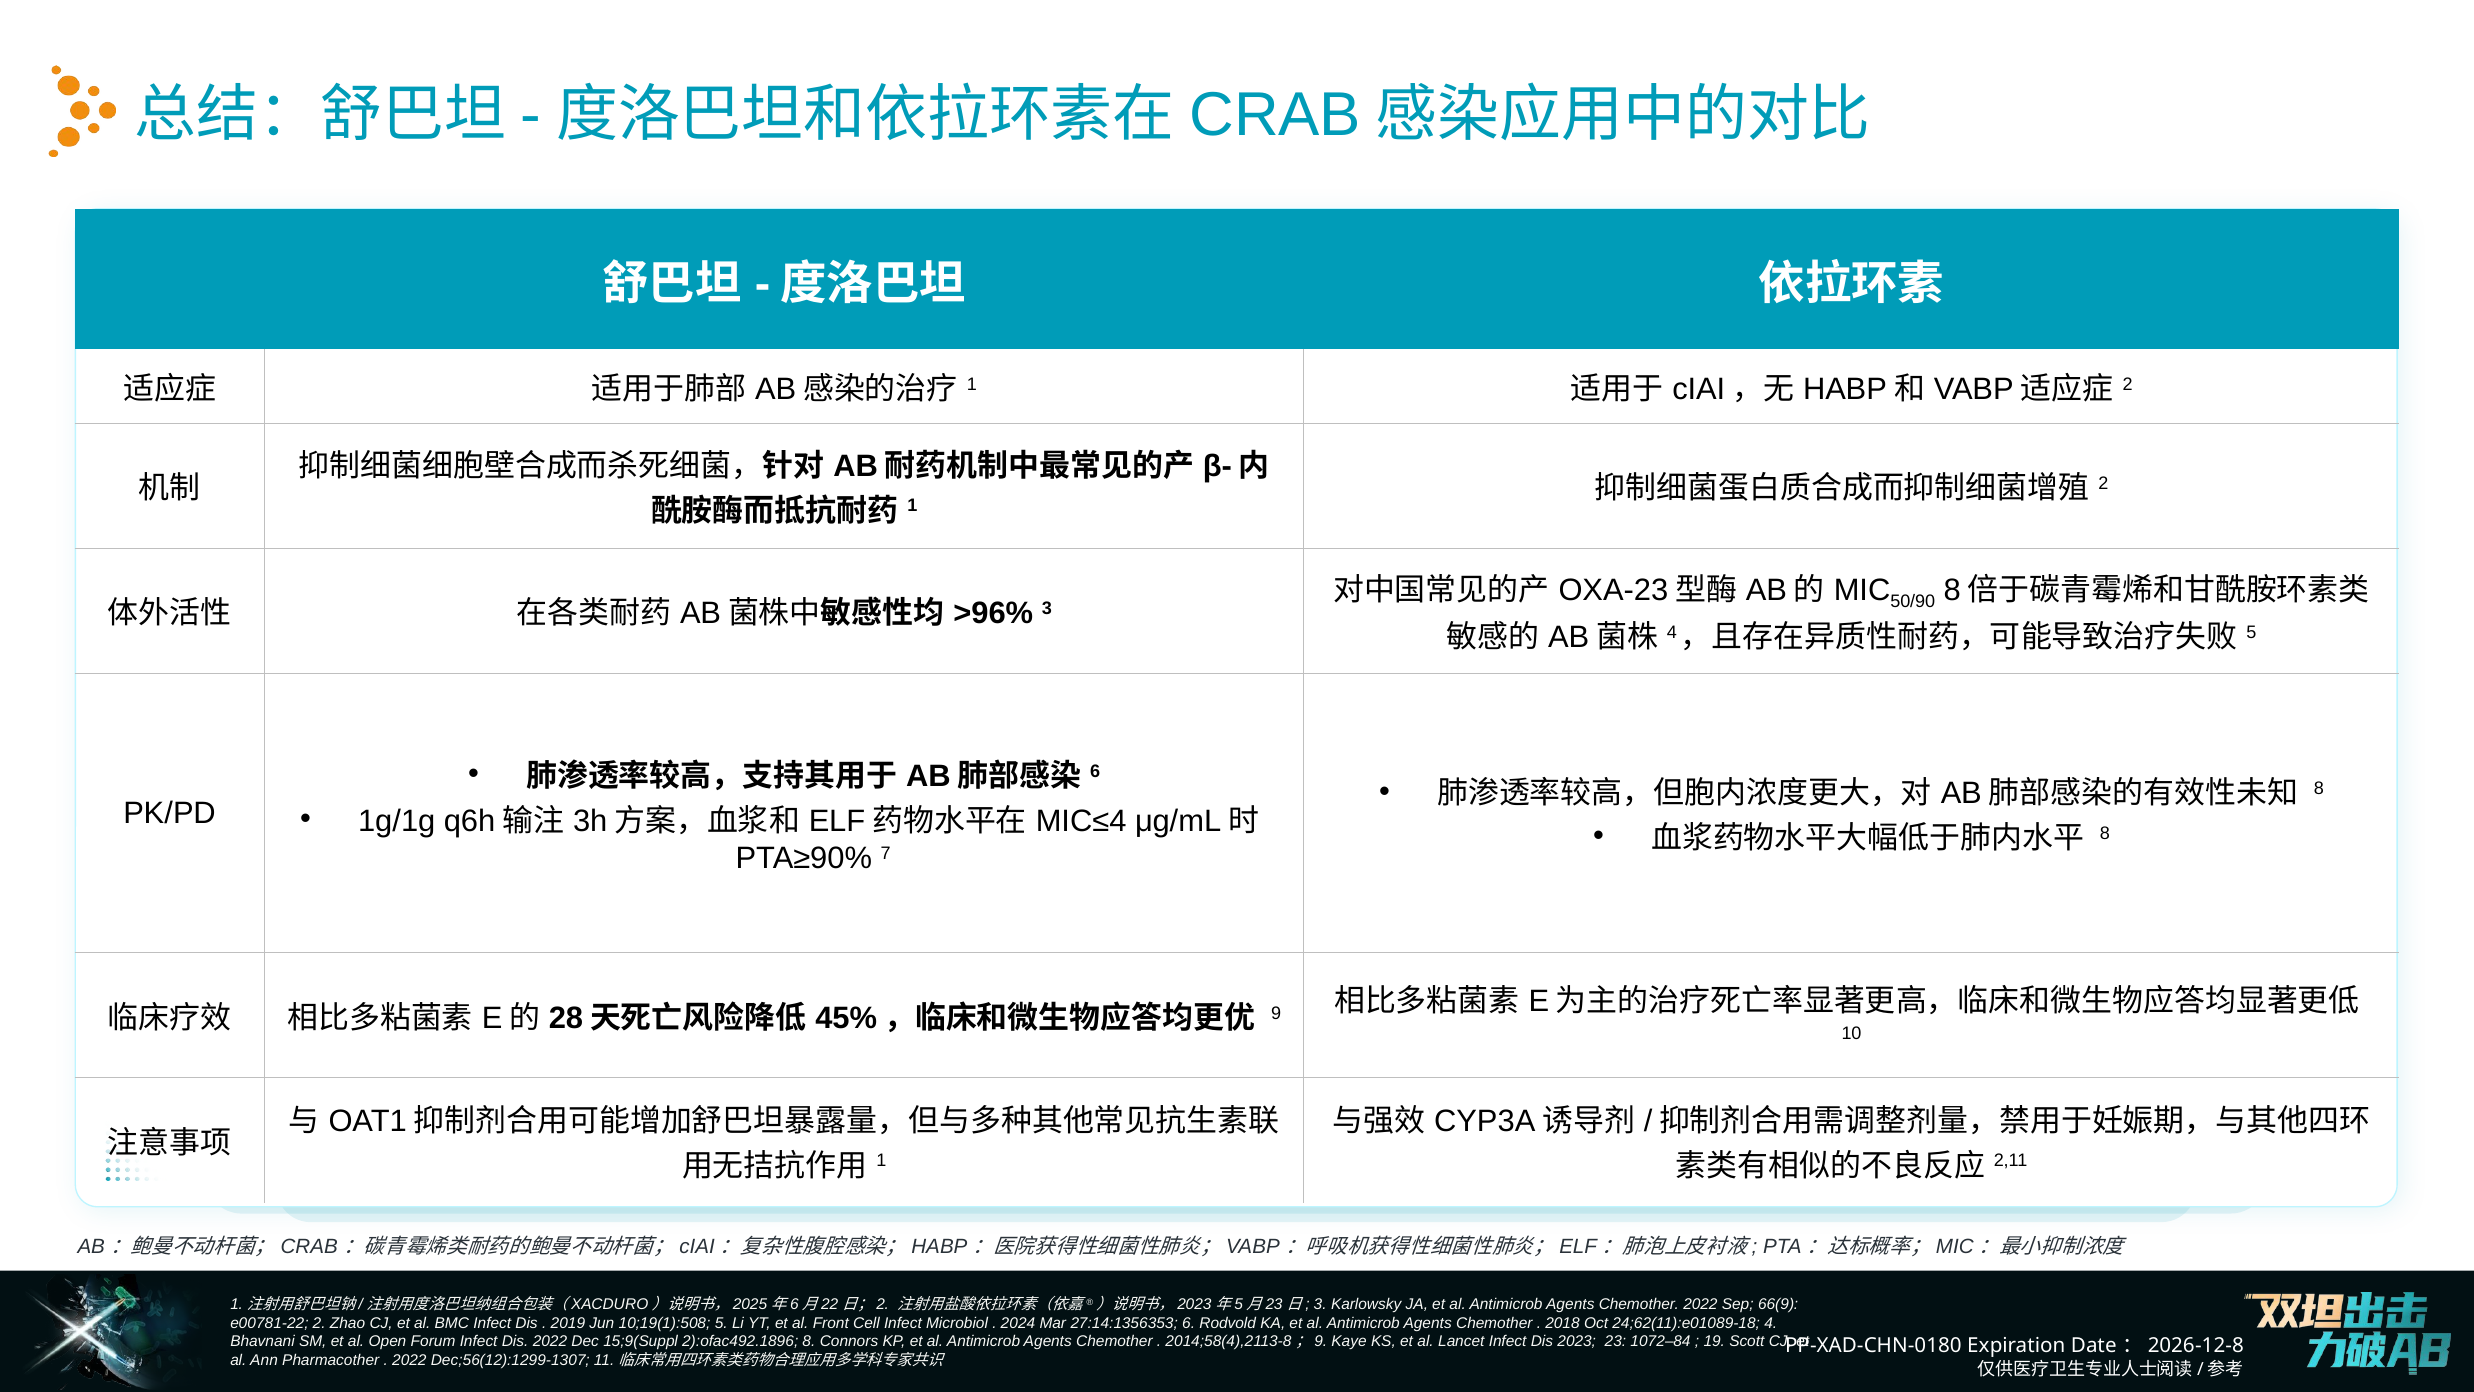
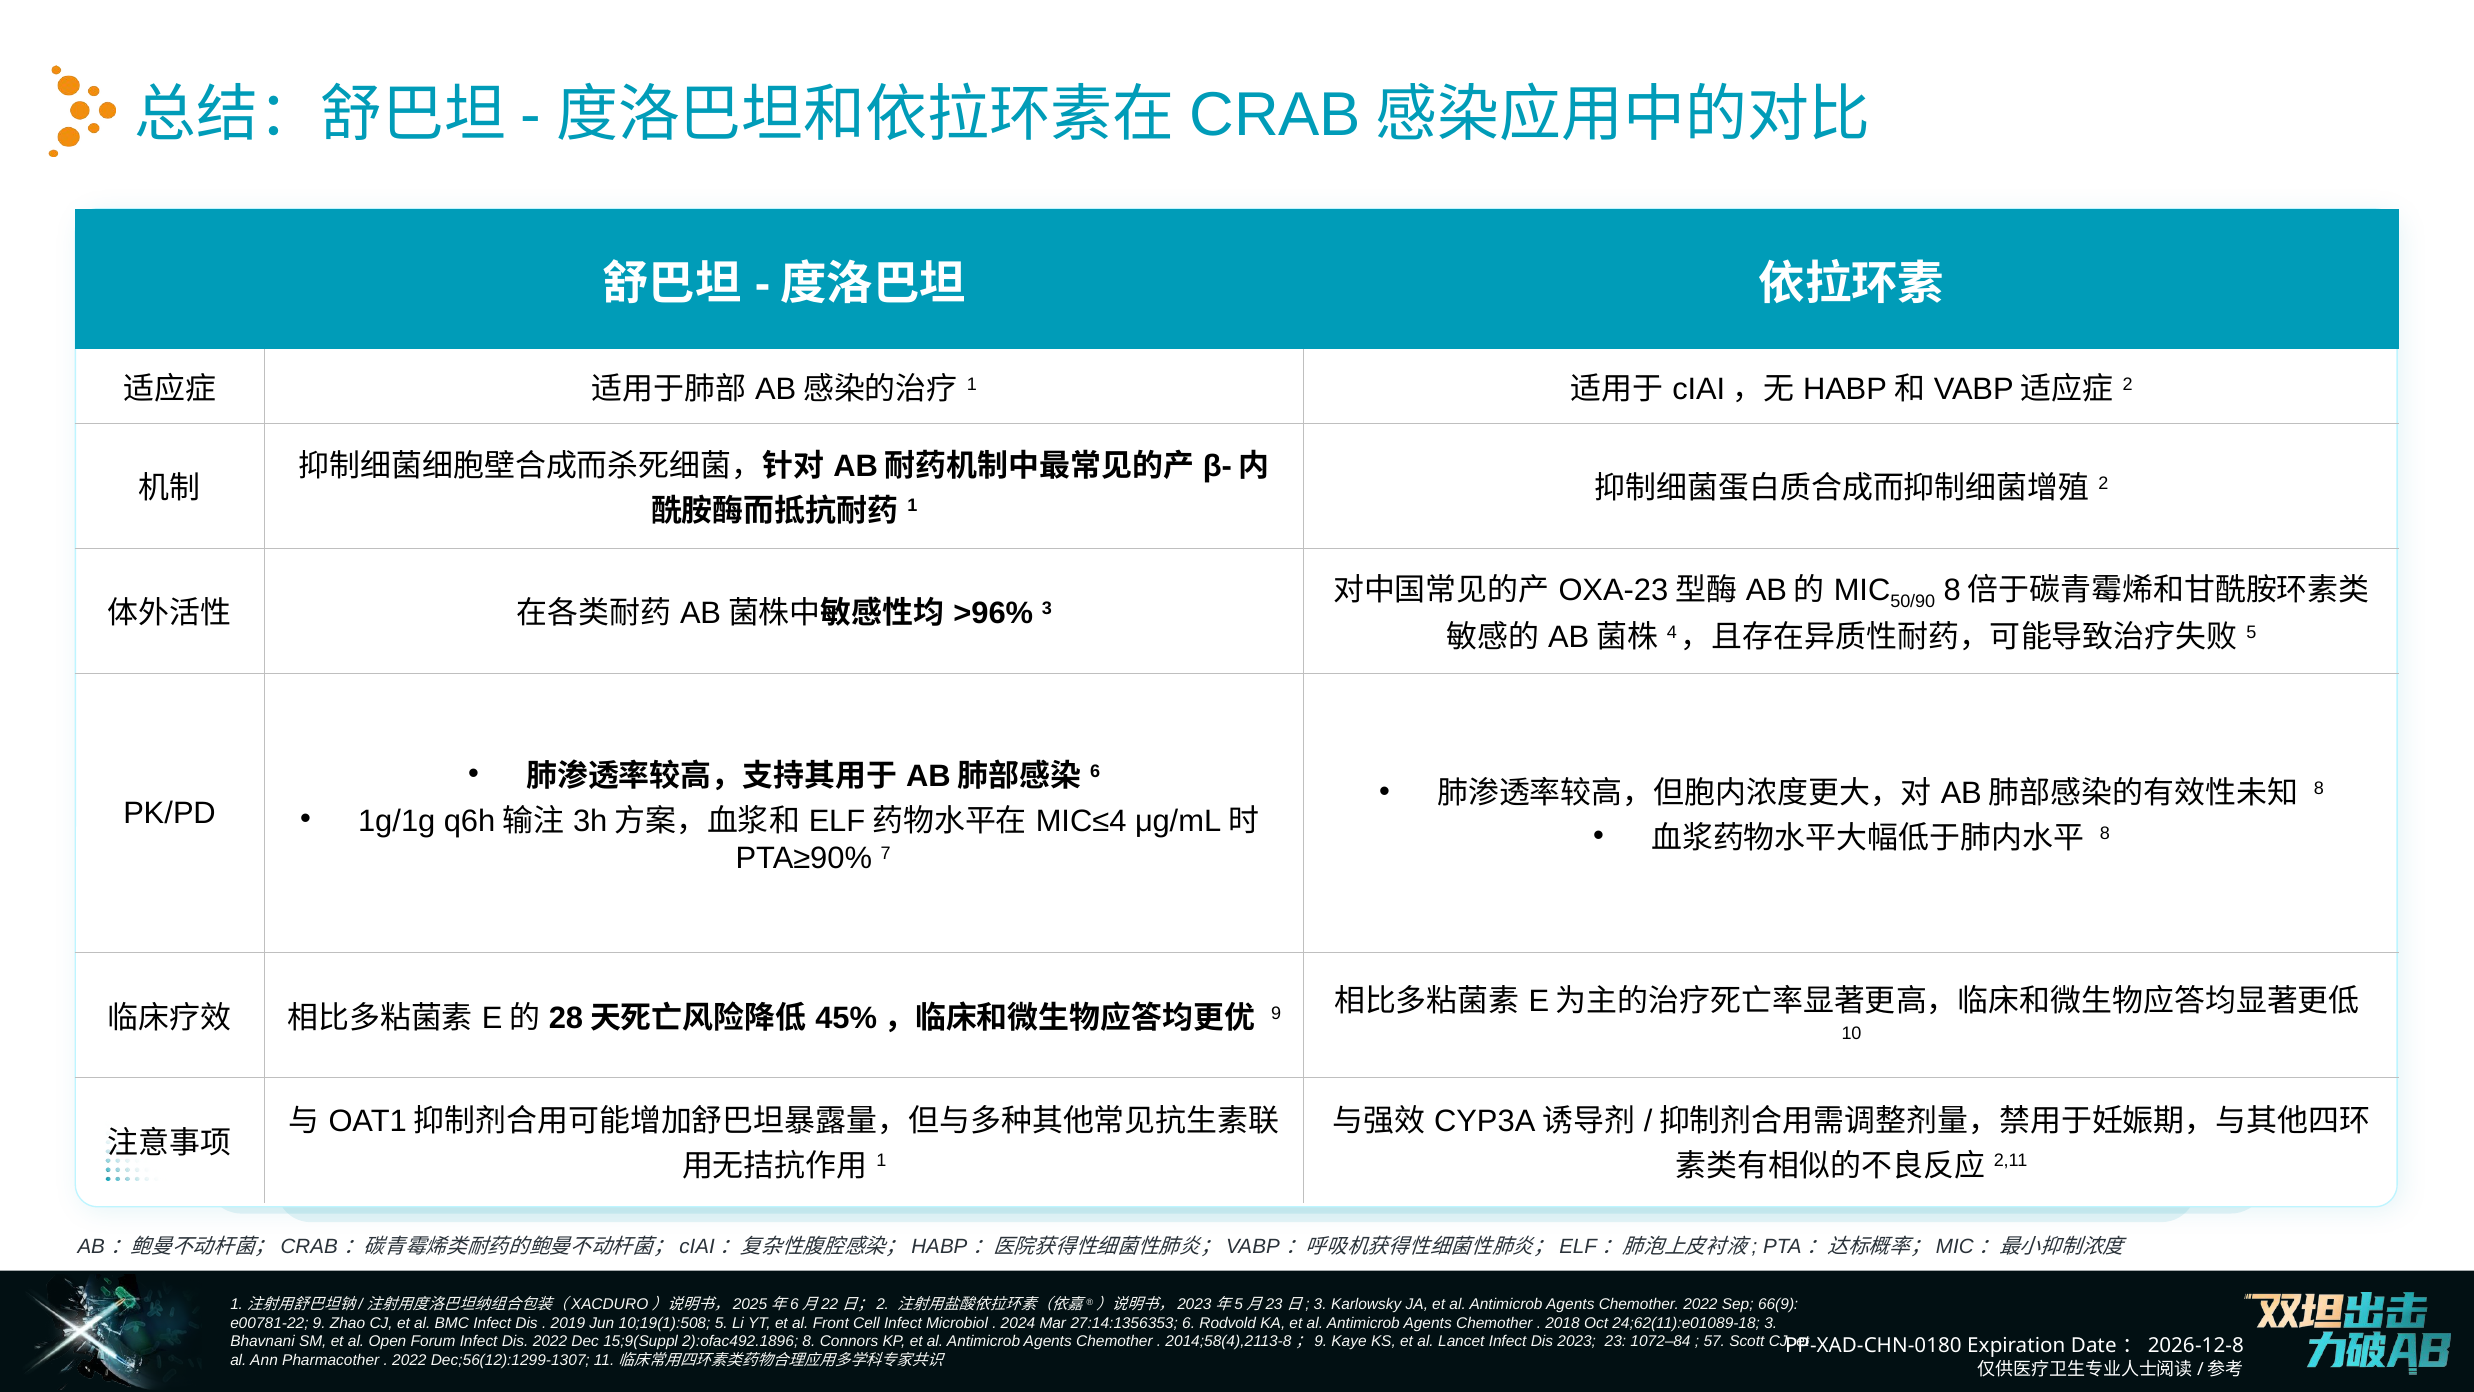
e00781-22 2: 2 -> 9 (319, 1323)
24;62(11):e01089-18 4: 4 -> 3 (1771, 1323)
19: 19 -> 57 (1714, 1341)
